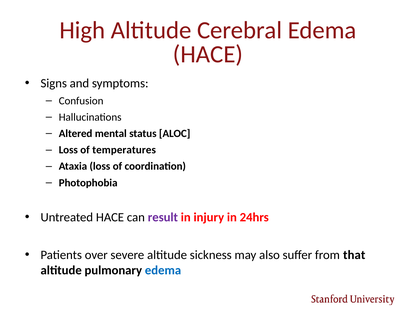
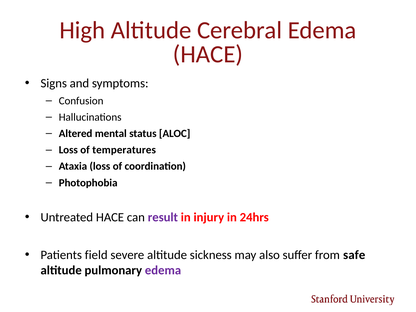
over: over -> field (96, 255)
that: that -> safe (354, 255)
edema colour: blue -> purple (163, 270)
